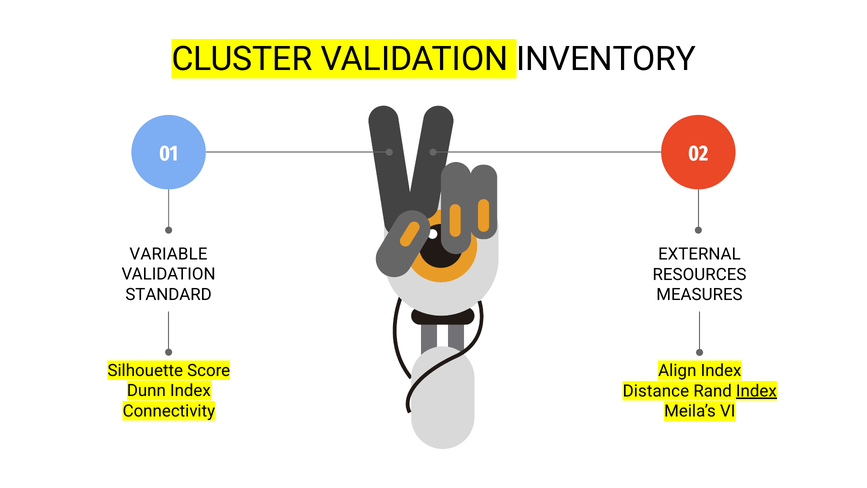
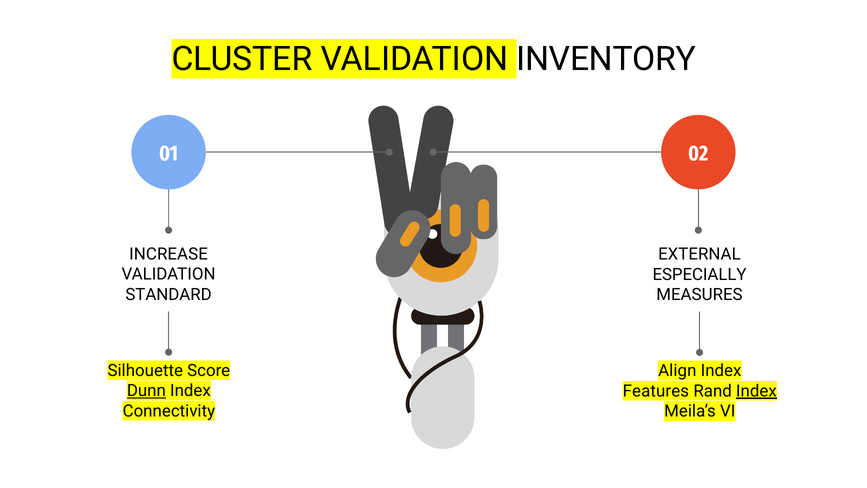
VARIABLE: VARIABLE -> INCREASE (169, 254)
RESOURCES: RESOURCES -> ESPECIALLY (700, 274)
Dunn underline: none -> present (146, 391)
Distance: Distance -> Features (656, 391)
